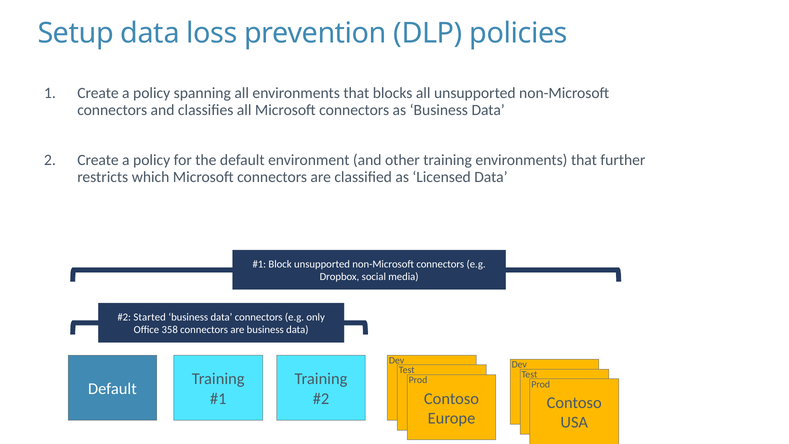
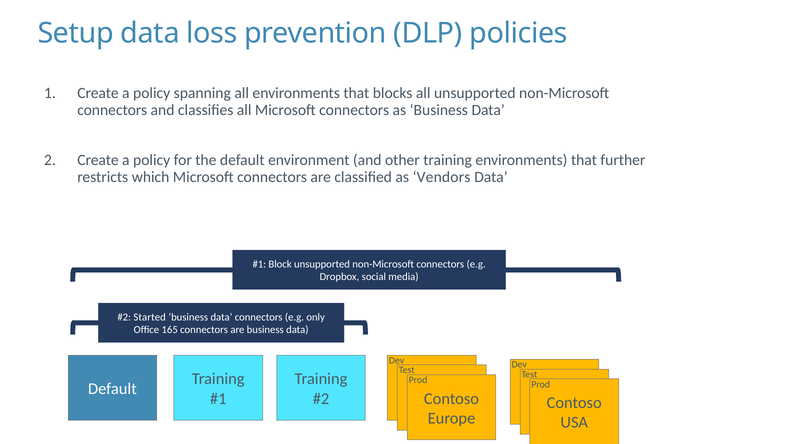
Licensed: Licensed -> Vendors (442, 177)
358: 358 -> 165 (170, 330)
